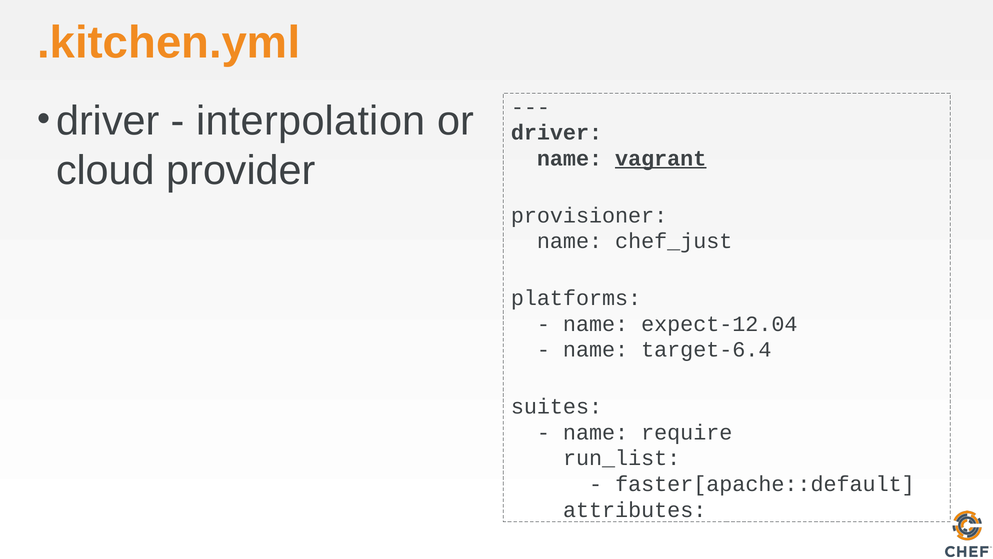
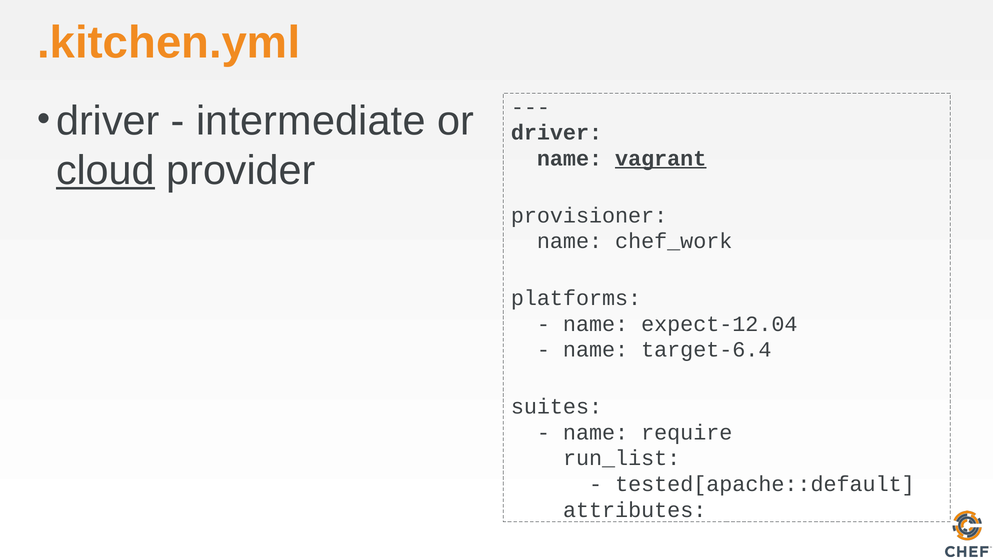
interpolation: interpolation -> intermediate (311, 121)
cloud underline: none -> present (105, 170)
chef_just: chef_just -> chef_work (674, 241)
faster[apache::default: faster[apache::default -> tested[apache::default (765, 484)
